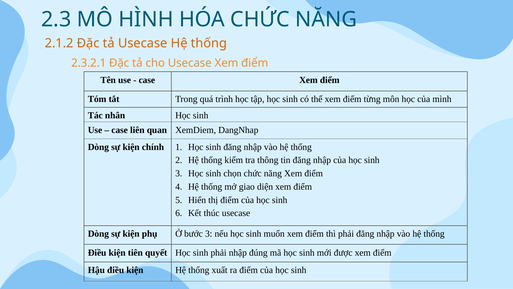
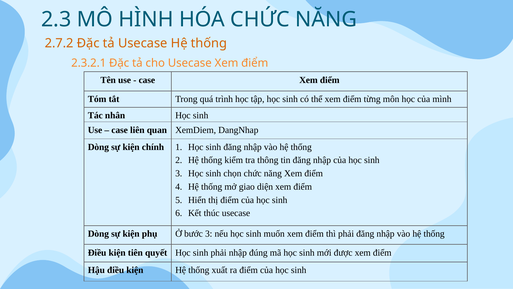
2.1.2: 2.1.2 -> 2.7.2 (59, 43)
